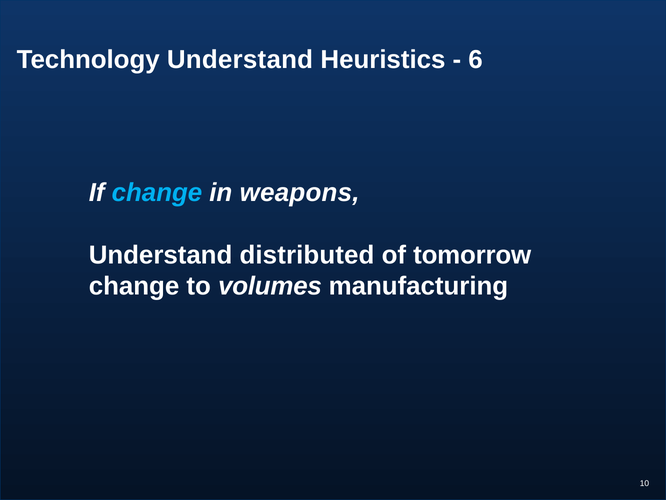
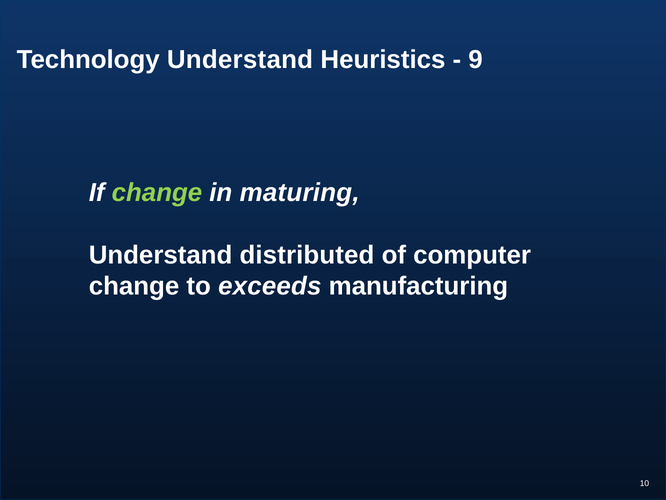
6: 6 -> 9 (475, 60)
change colour: light blue -> light green (157, 193)
weapons: weapons -> maturing (300, 193)
tomorrow: tomorrow -> computer (472, 255)
volumes: volumes -> exceeds (270, 286)
